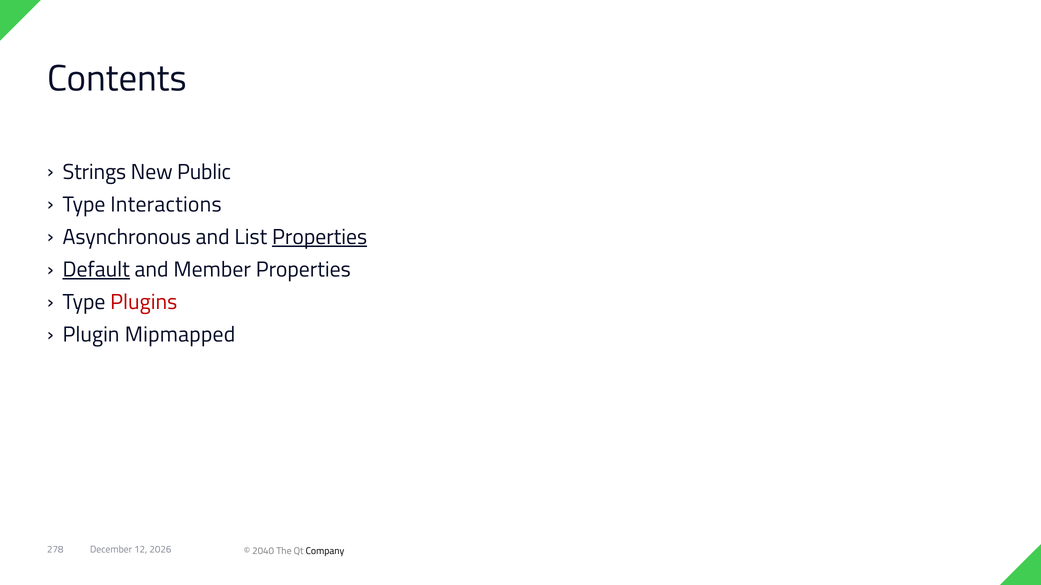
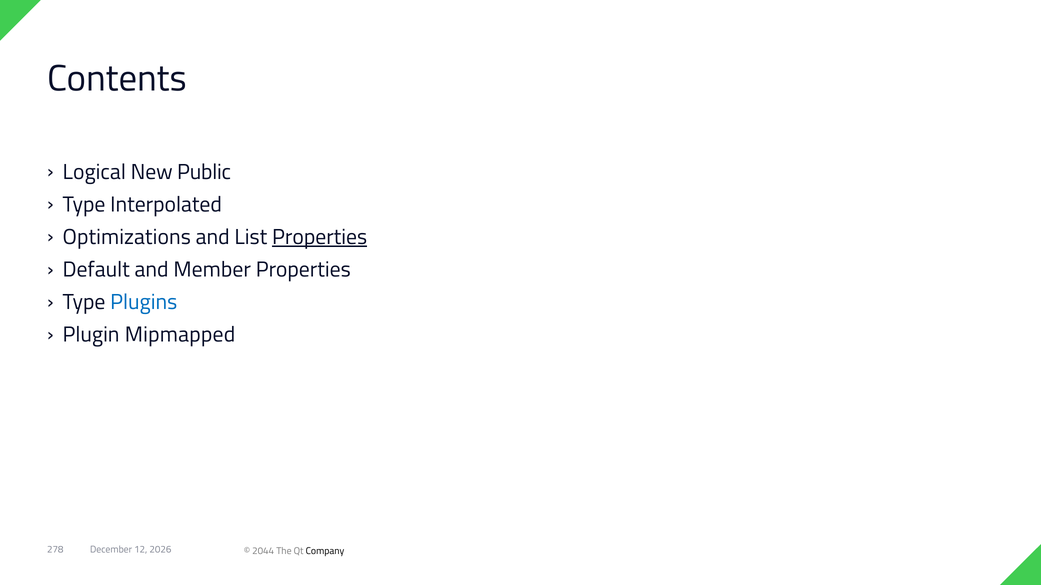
Strings: Strings -> Logical (94, 172)
Interactions: Interactions -> Interpolated (166, 205)
Asynchronous: Asynchronous -> Optimizations (127, 237)
Default underline: present -> none (96, 270)
Plugins colour: red -> blue (144, 302)
2040: 2040 -> 2044 (263, 552)
